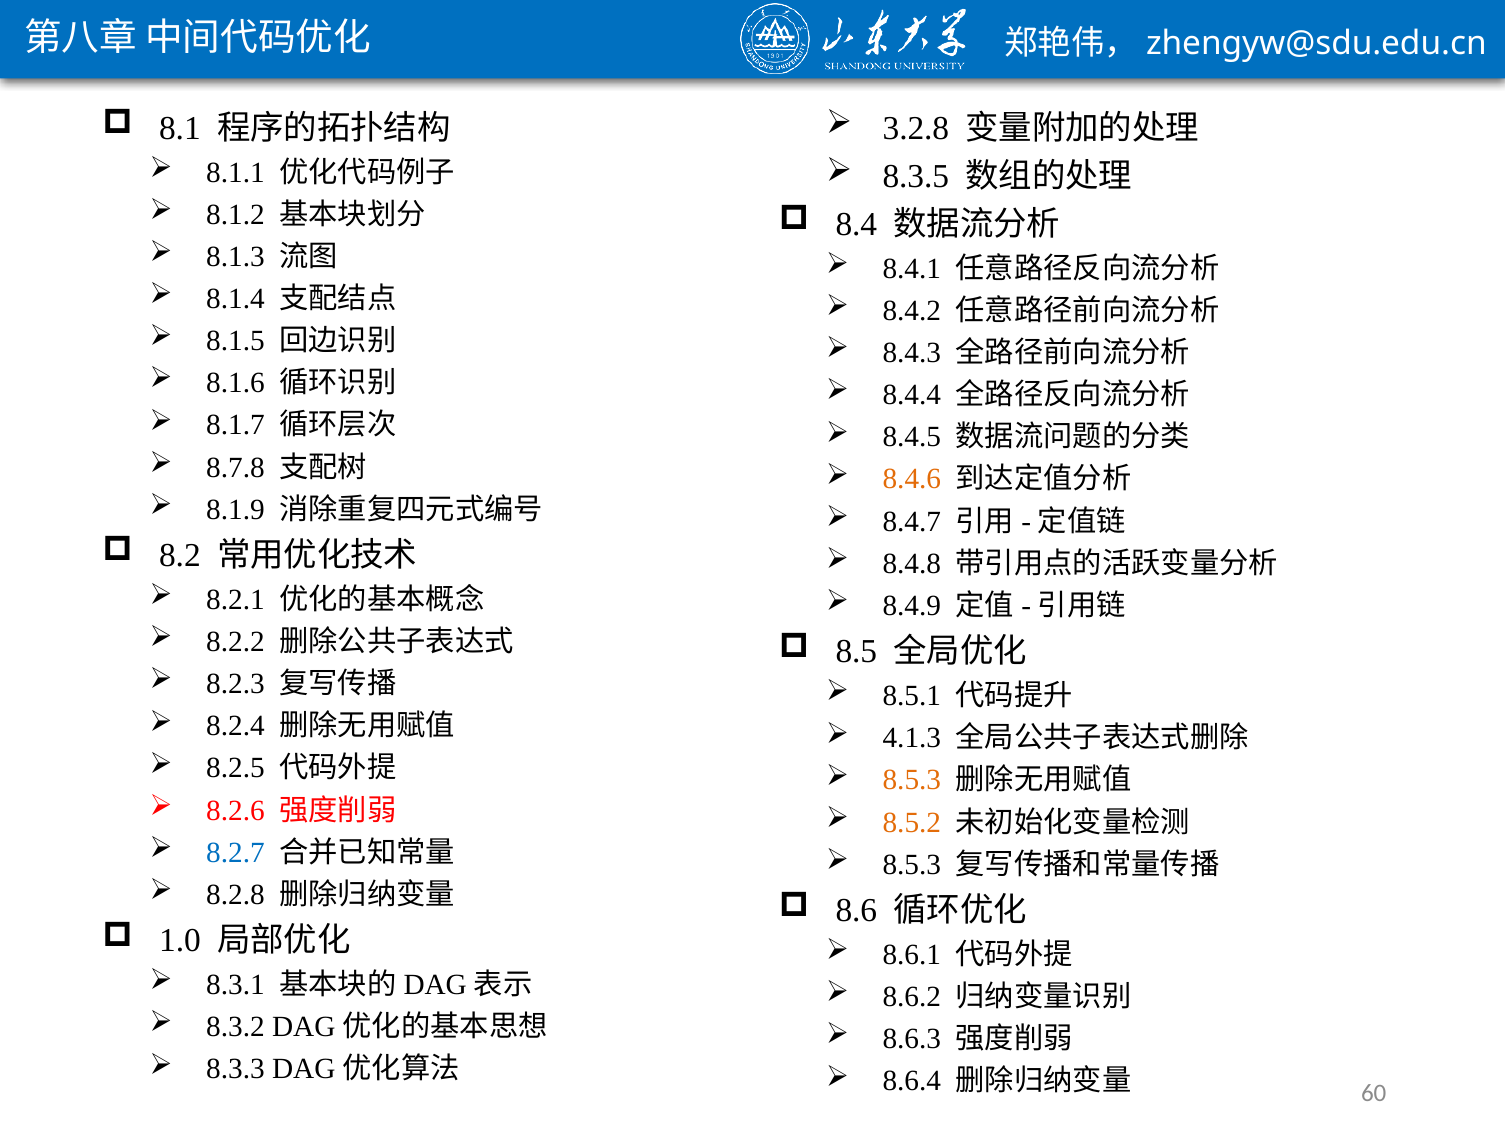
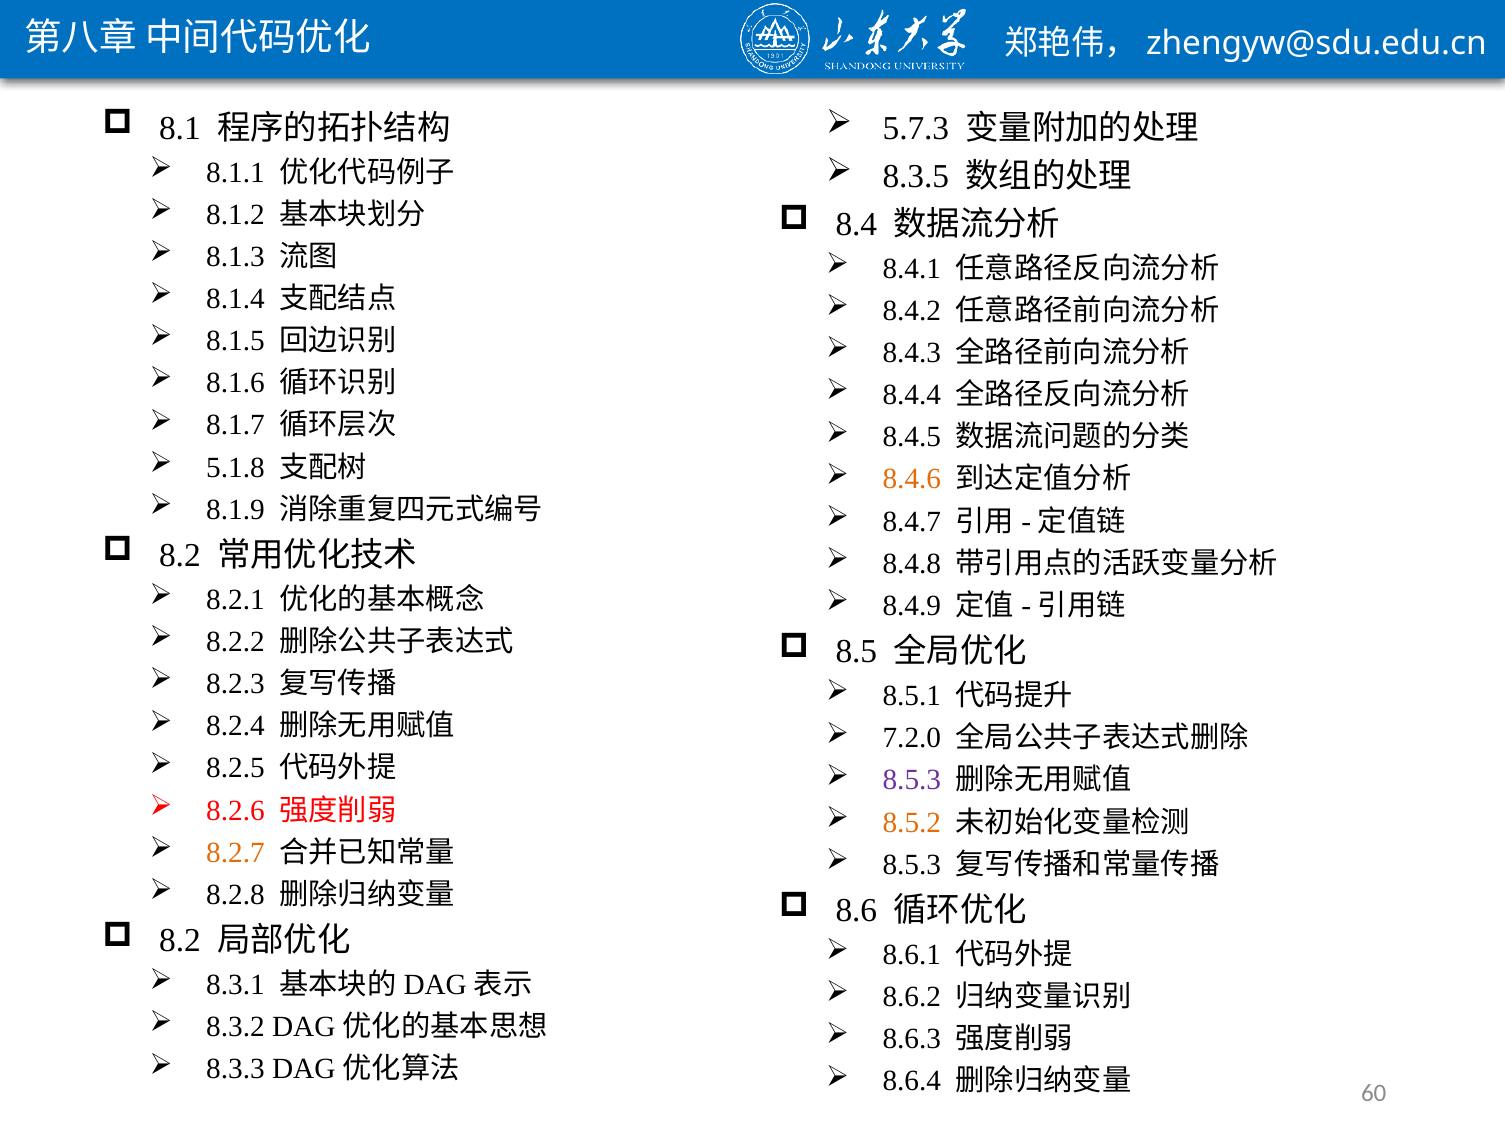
3.2.8: 3.2.8 -> 5.7.3 (916, 128)
8.7.8: 8.7.8 -> 5.1.8 (235, 467)
4.1.3: 4.1.3 -> 7.2.0 (912, 738)
8.5.3 colour: orange -> purple (912, 780)
8.2.7 colour: blue -> orange (235, 852)
1.0: 1.0 -> 8.2 (180, 940)
